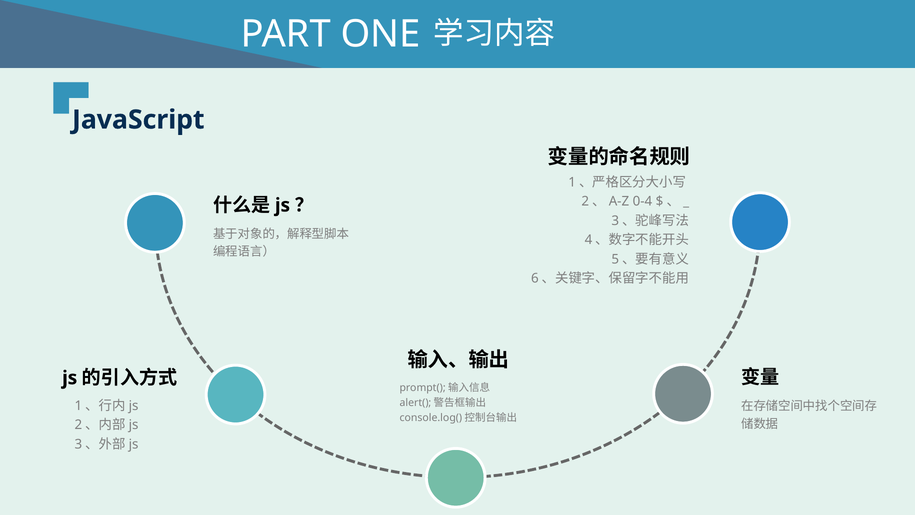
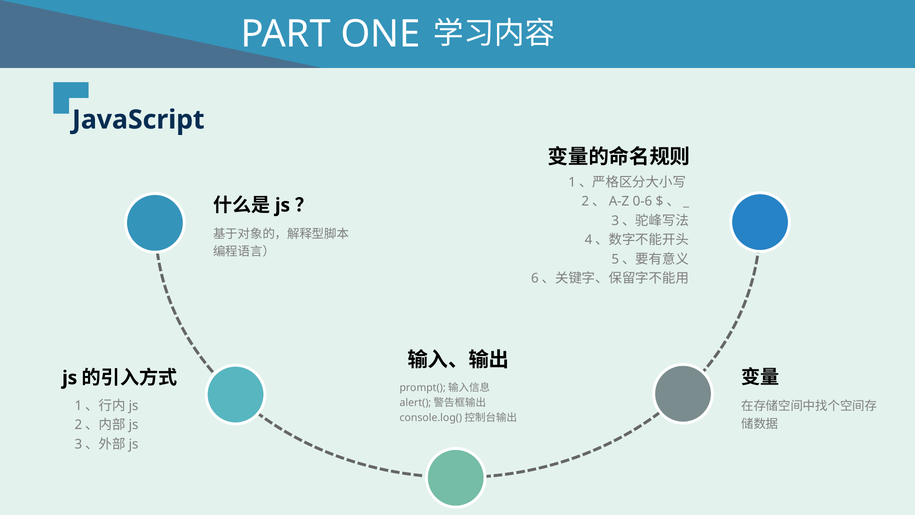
0-4: 0-4 -> 0-6 (642, 201)
